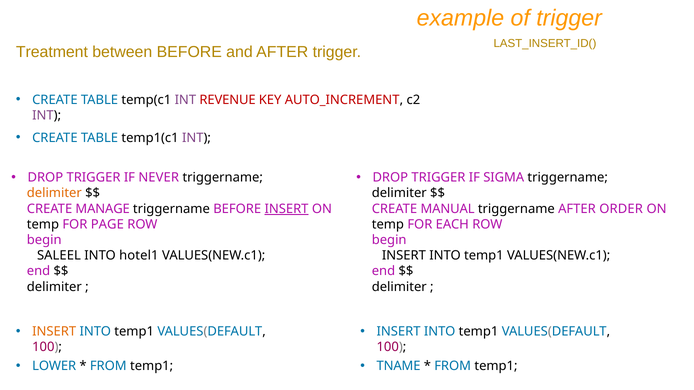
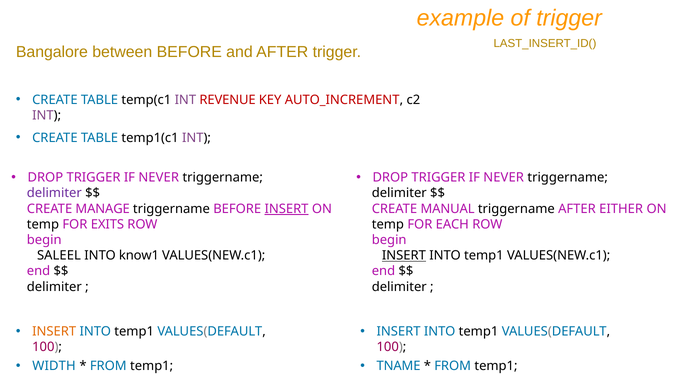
Treatment: Treatment -> Bangalore (52, 52)
SIGMA: SIGMA -> NEVER (504, 178)
delimiter colour: orange -> purple (54, 193)
ORDER: ORDER -> EITHER (621, 209)
PAGE: PAGE -> EXITS (107, 225)
hotel1: hotel1 -> know1 (139, 256)
INSERT underline: none -> present (404, 256)
LOWER: LOWER -> WIDTH (54, 367)
